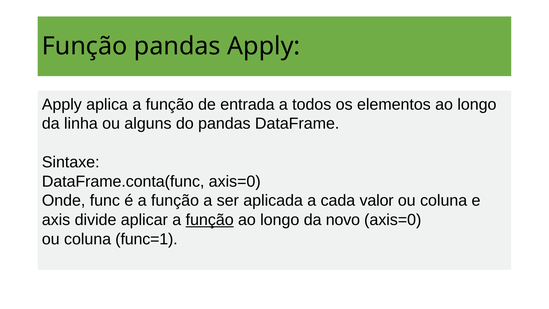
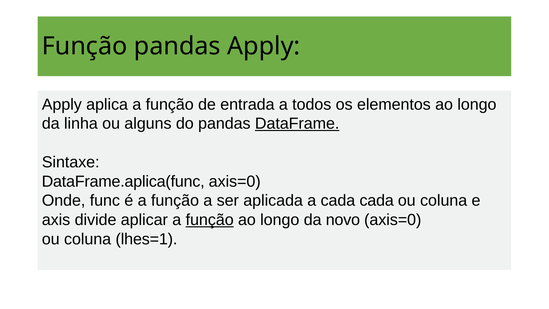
DataFrame underline: none -> present (297, 124)
DataFrame.conta(func: DataFrame.conta(func -> DataFrame.aplica(func (123, 181)
cada valor: valor -> cada (377, 201)
func=1: func=1 -> lhes=1 (146, 239)
